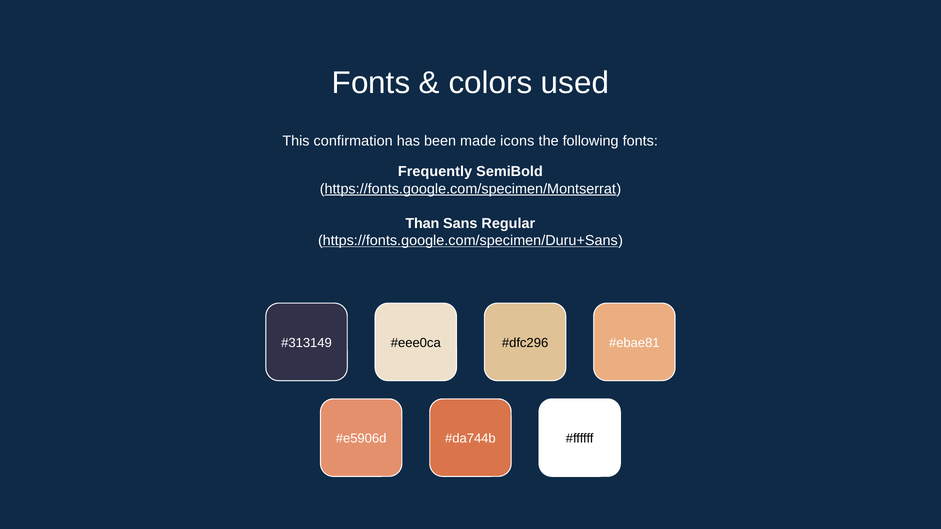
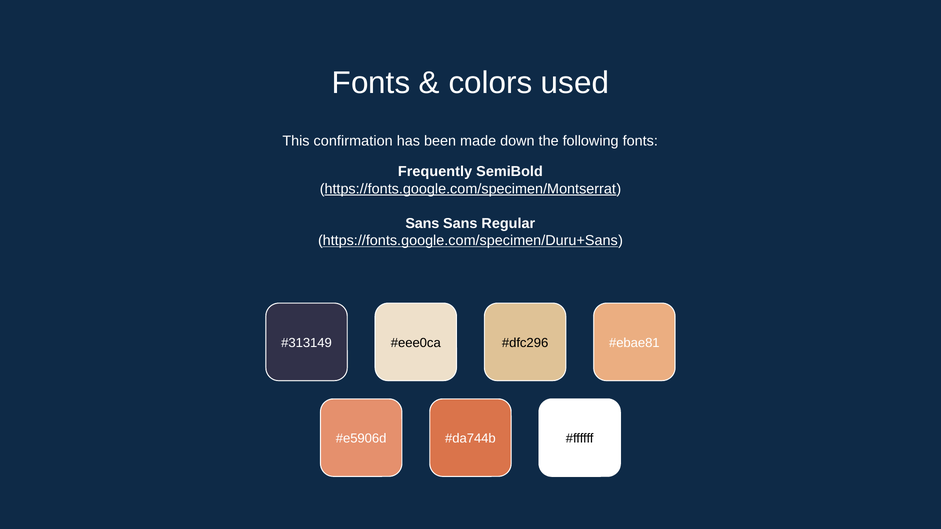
icons: icons -> down (517, 141)
Than: Than -> Sans (422, 223)
